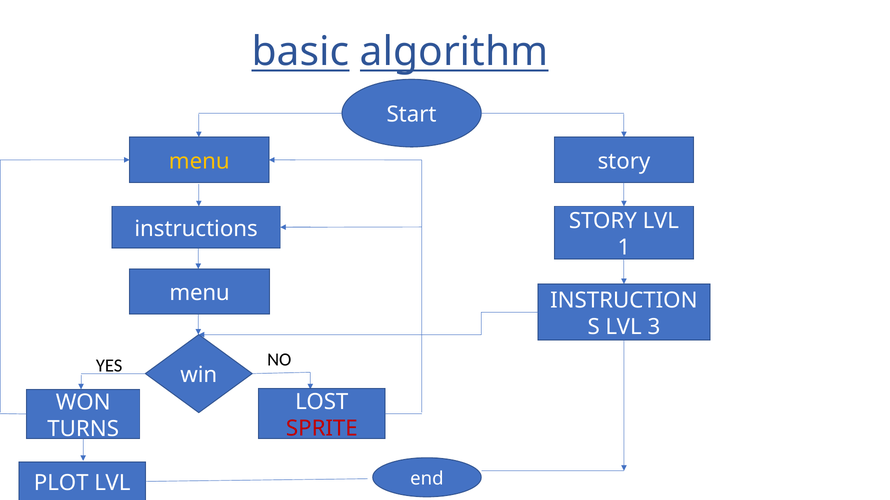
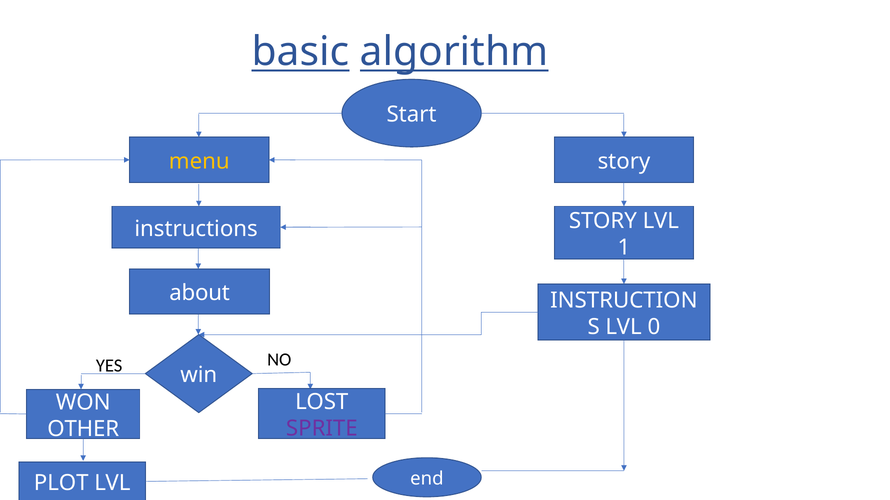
menu: menu -> about (200, 293)
3: 3 -> 0 (654, 327)
SPRITE colour: red -> purple (322, 429)
TURNS: TURNS -> OTHER (83, 429)
